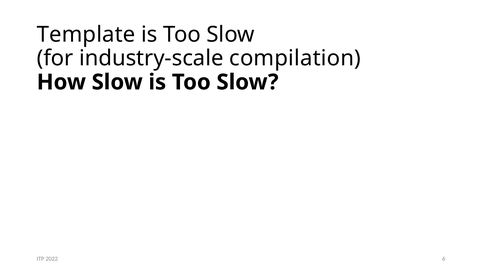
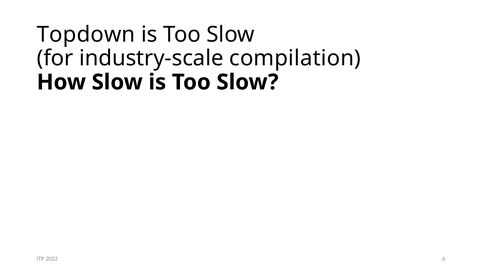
Template: Template -> Topdown (86, 34)
